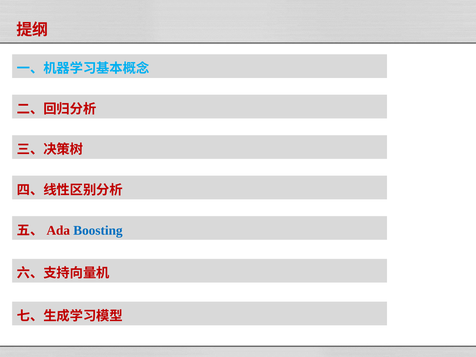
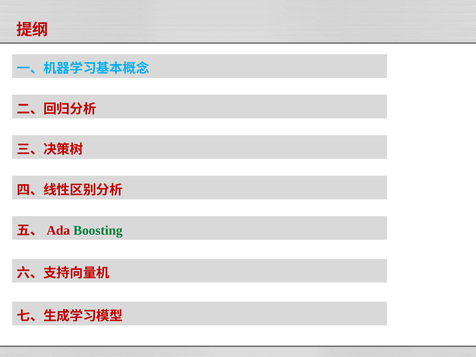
Boosting colour: blue -> green (98, 230)
